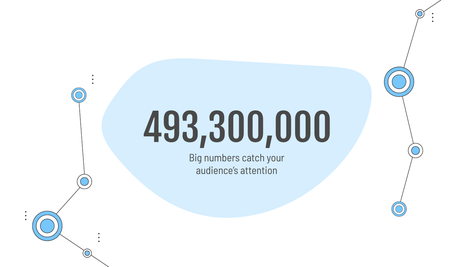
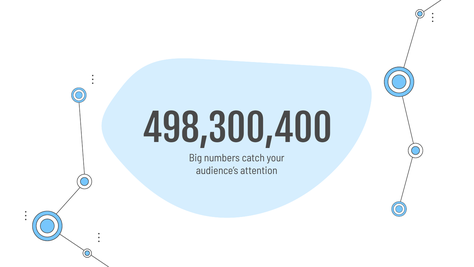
493,300,000: 493,300,000 -> 498,300,400 (237, 130)
